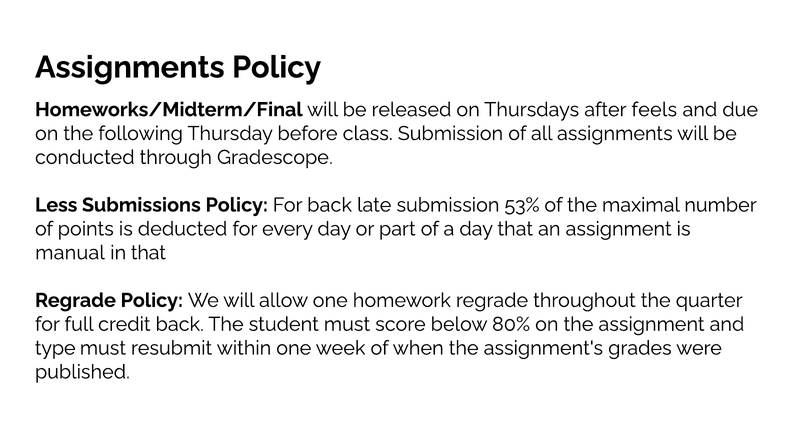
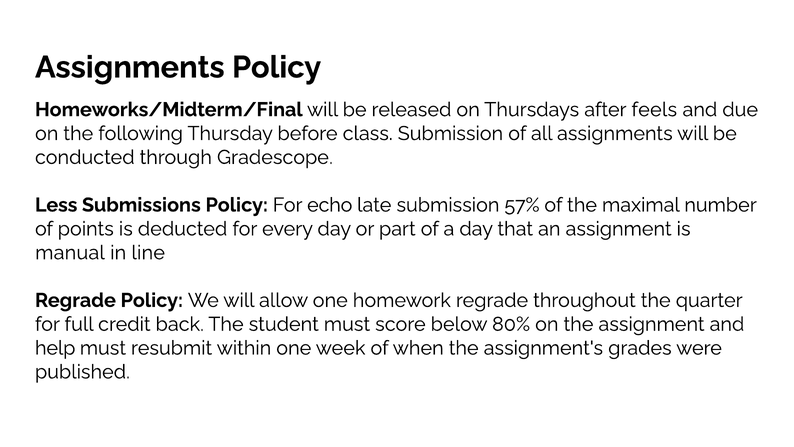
For back: back -> echo (330, 205)
53%: 53% -> 57% (522, 205)
in that: that -> line (148, 252)
type: type -> help (55, 348)
